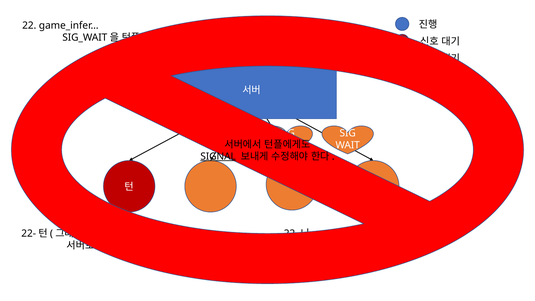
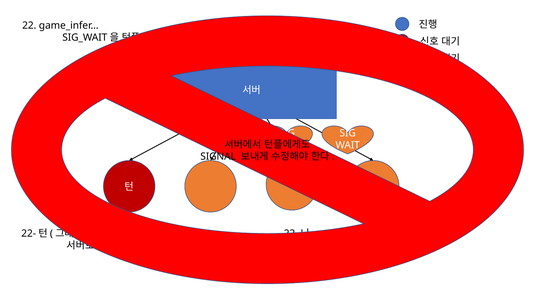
SIGNAL underline: present -> none (218, 156)
